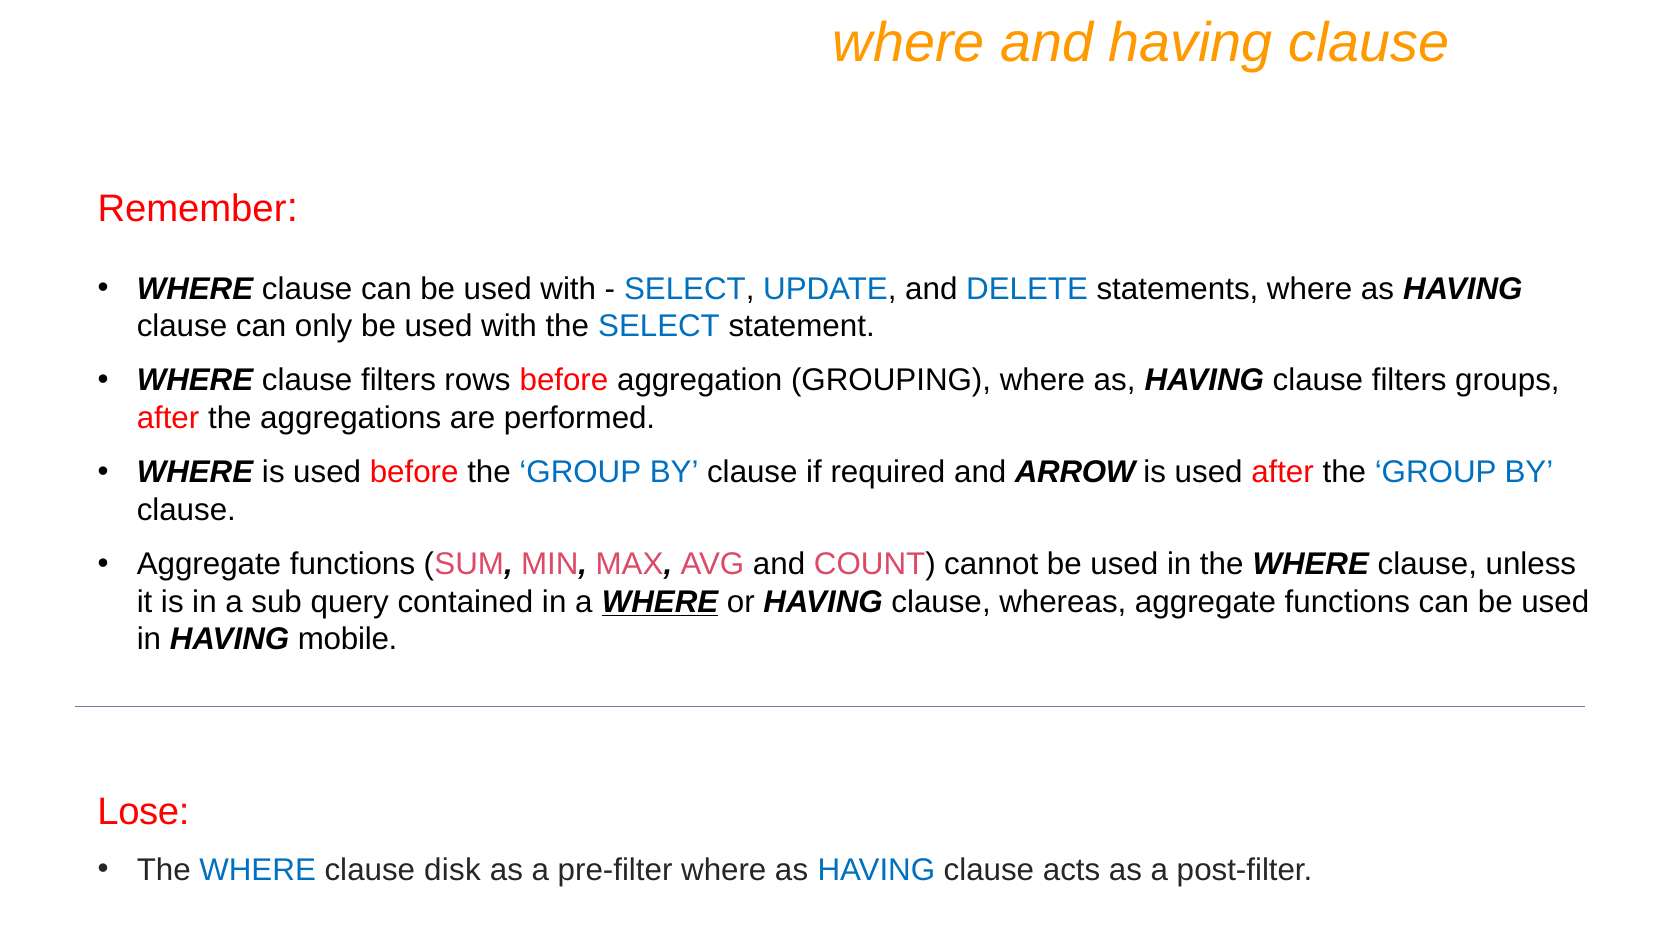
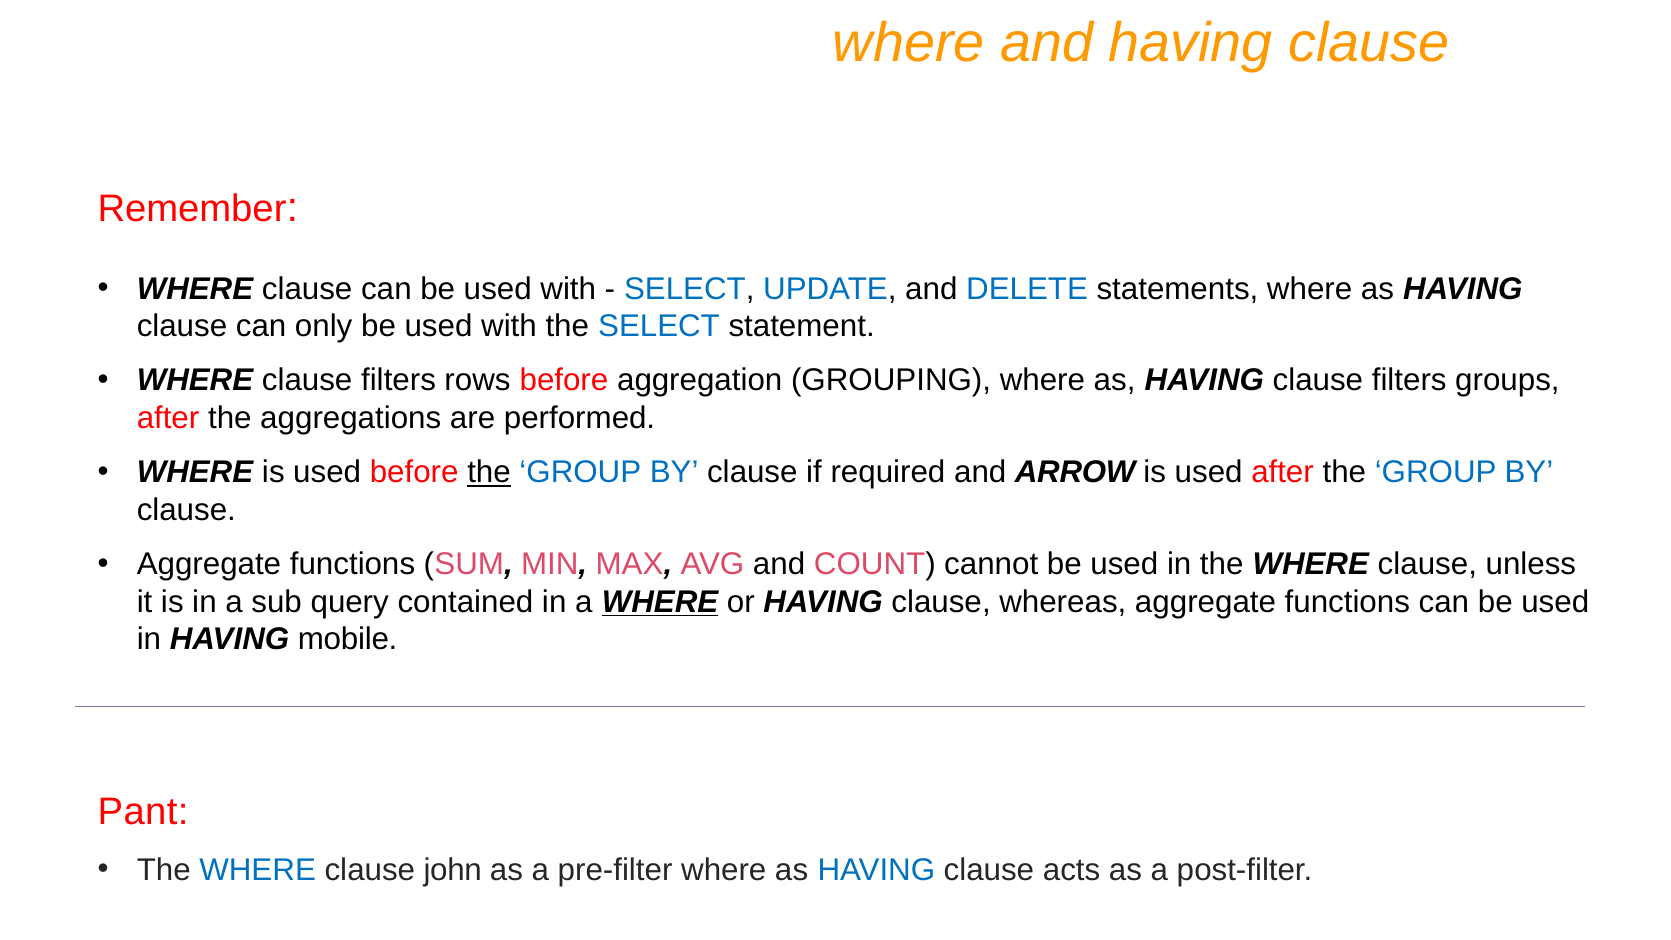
the underline: none -> present (489, 472)
Lose: Lose -> Pant (143, 812)
disk: disk -> john (453, 870)
